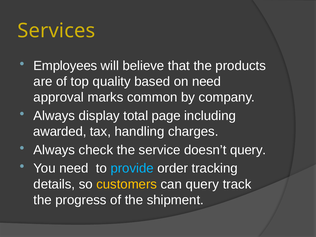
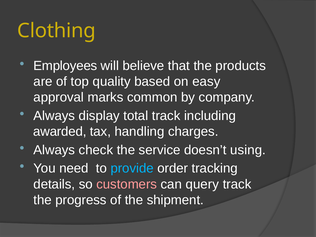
Services: Services -> Clothing (57, 31)
on need: need -> easy (206, 81)
total page: page -> track (166, 116)
doesn’t query: query -> using (248, 150)
customers colour: yellow -> pink (127, 184)
